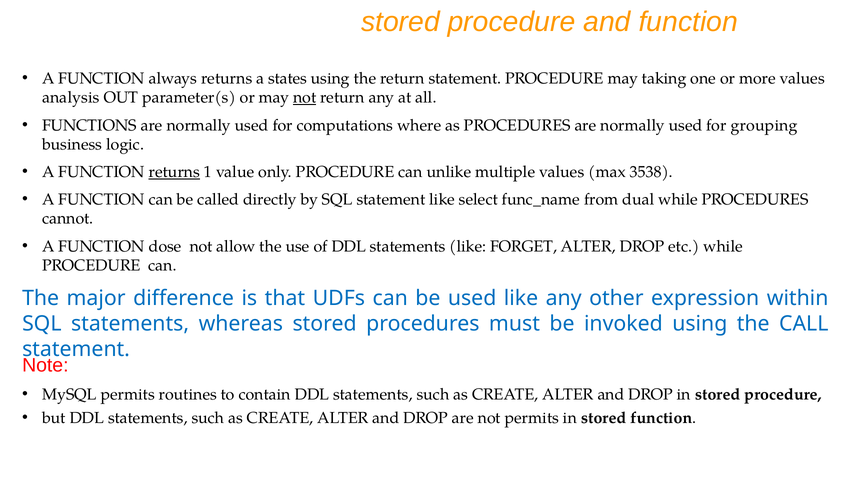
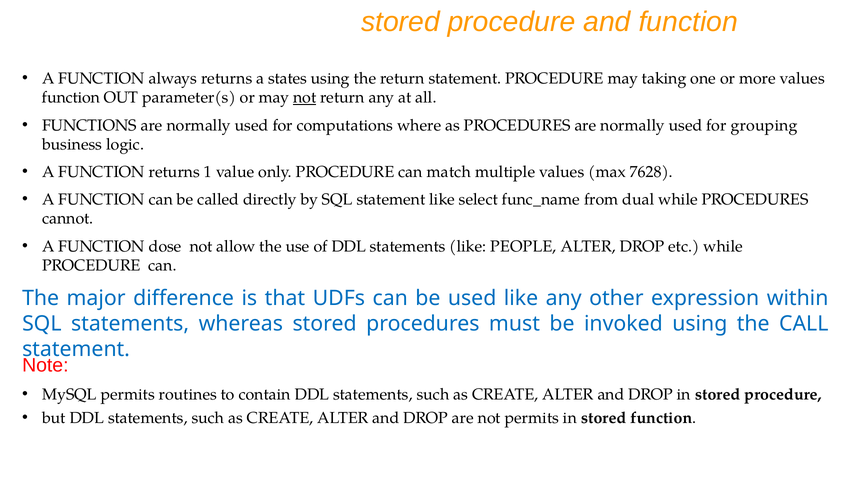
analysis: analysis -> function (71, 98)
returns underline: present -> none (174, 172)
unlike: unlike -> match (449, 172)
3538: 3538 -> 7628 (651, 172)
FORGET: FORGET -> PEOPLE (523, 247)
